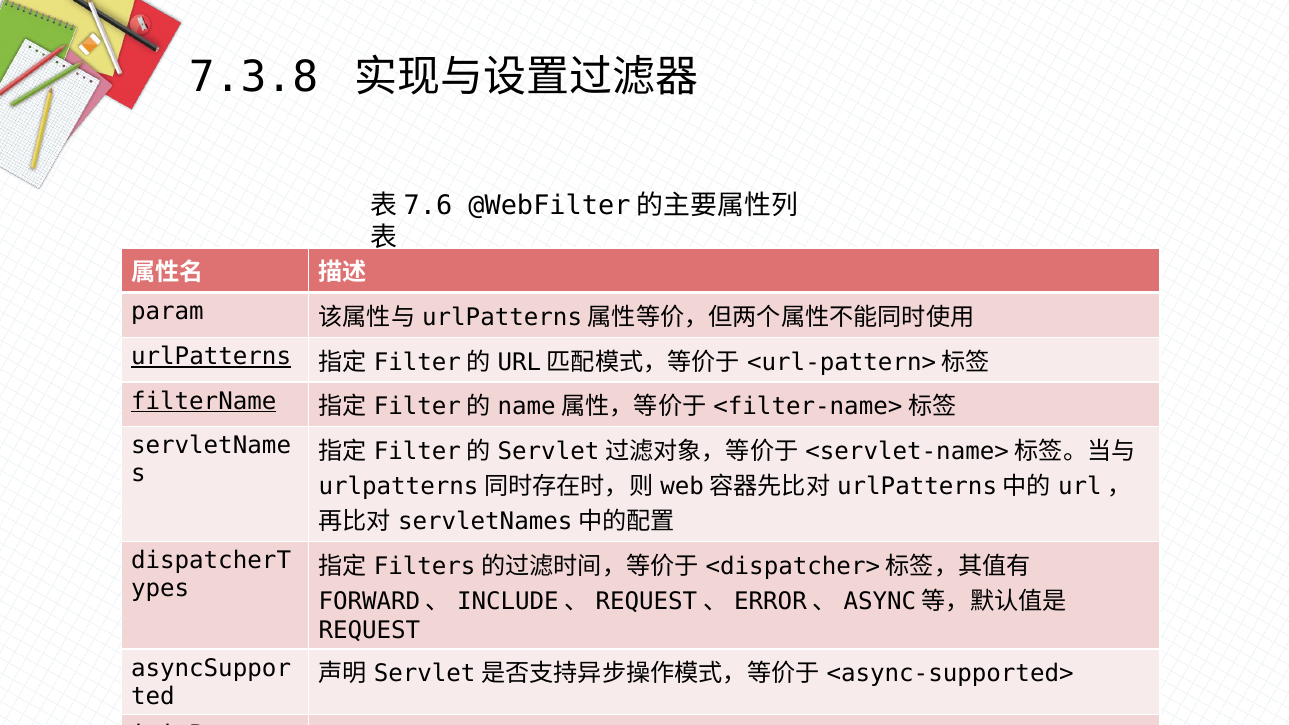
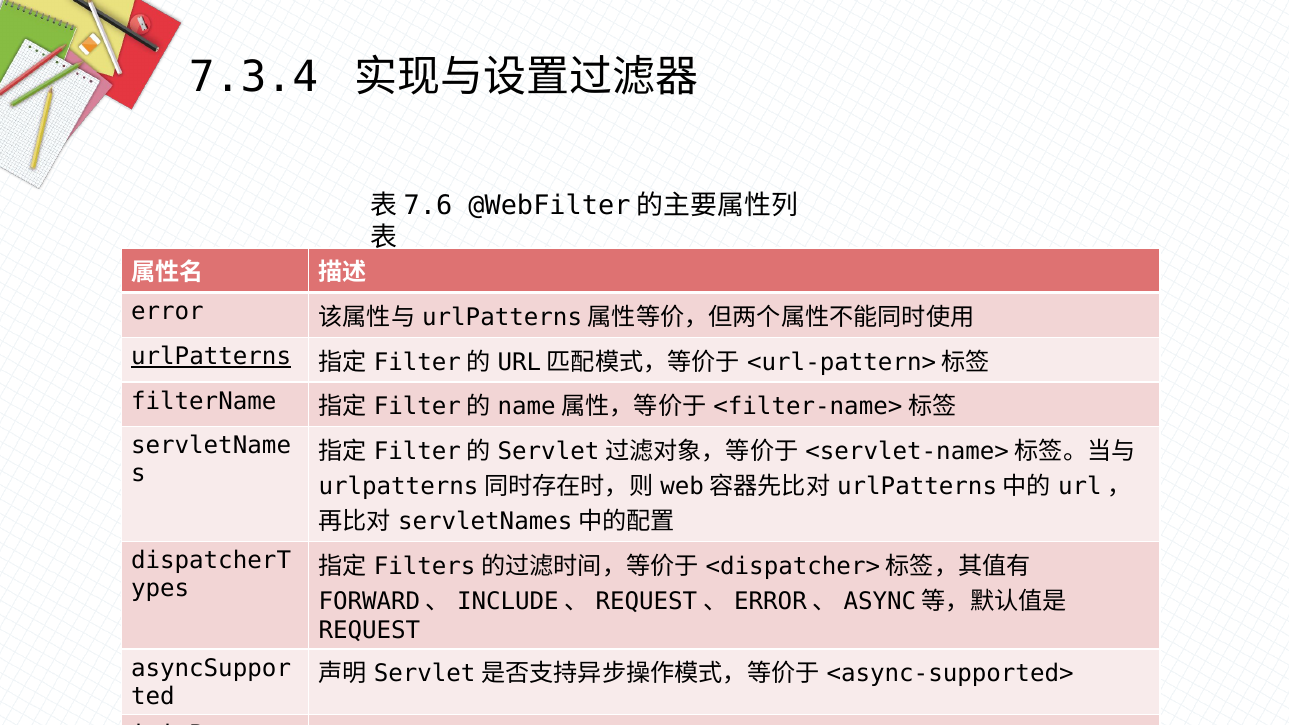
7.3.8: 7.3.8 -> 7.3.4 (254, 77)
param: param -> error (167, 312)
filterName underline: present -> none (204, 401)
